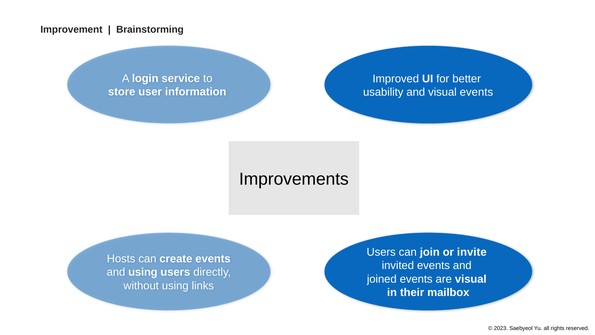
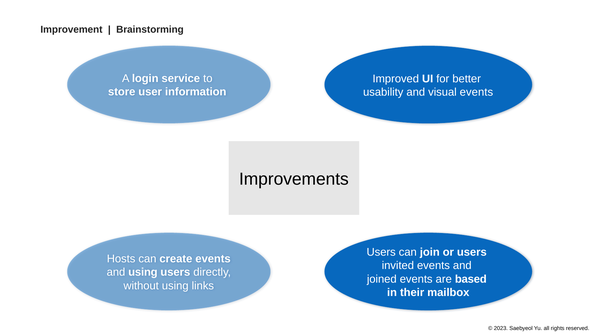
or invite: invite -> users (472, 252)
are visual: visual -> based (471, 279)
